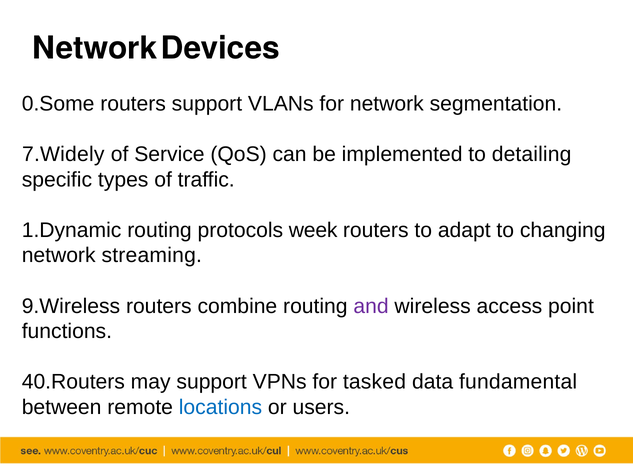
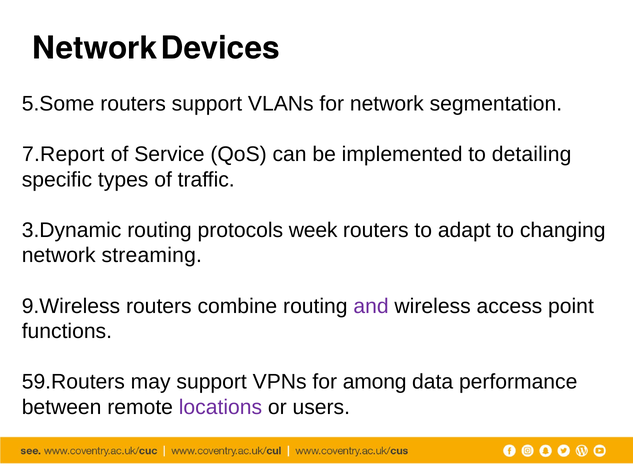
0.Some: 0.Some -> 5.Some (58, 104)
7.Widely: 7.Widely -> 7.Report (63, 154)
1.Dynamic: 1.Dynamic -> 3.Dynamic (72, 230)
40.Routers: 40.Routers -> 59.Routers (73, 382)
tasked: tasked -> among (375, 382)
fundamental: fundamental -> performance (518, 382)
locations colour: blue -> purple (220, 407)
